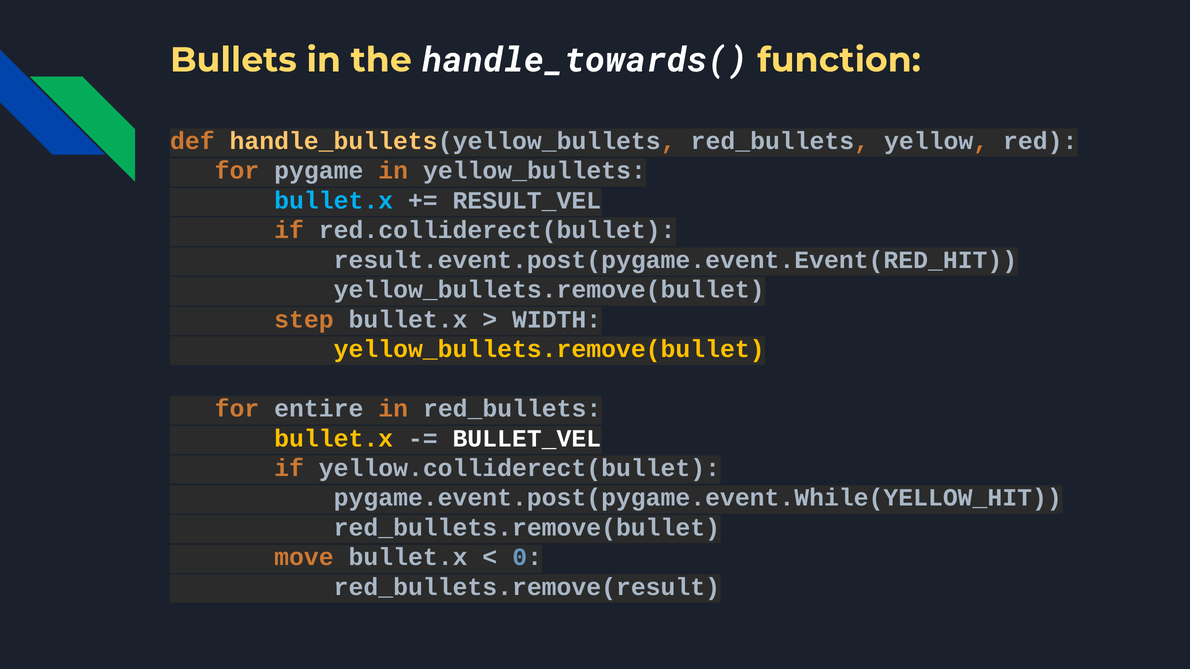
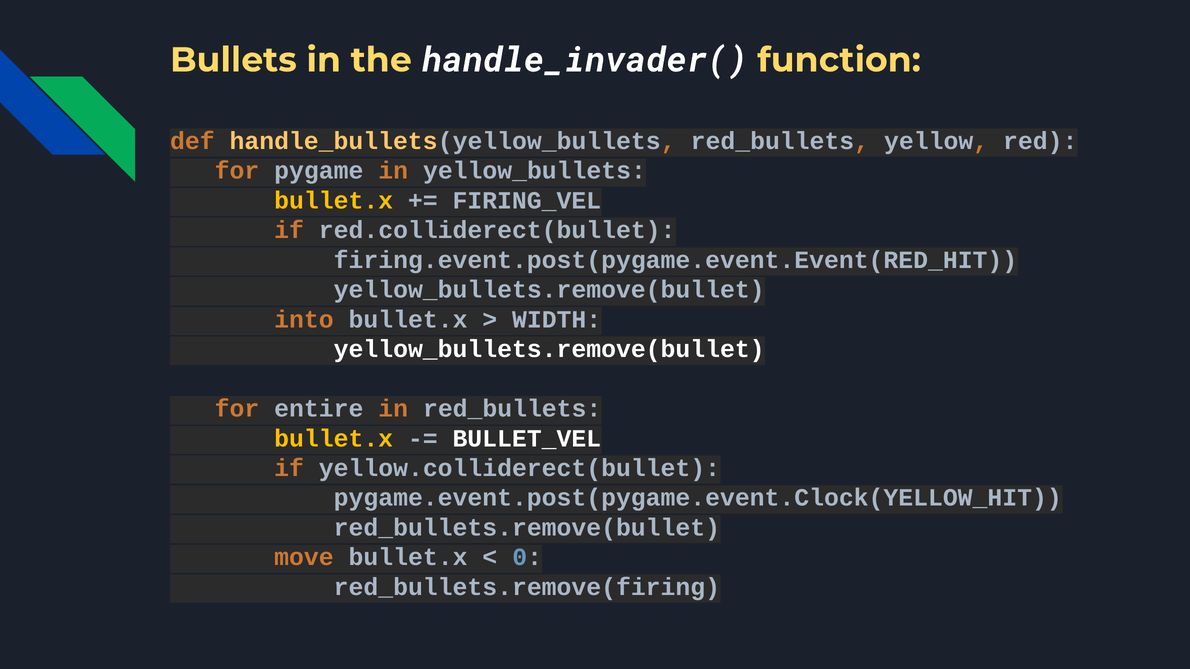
handle_towards(: handle_towards( -> handle_invader( (585, 60)
bullet.x colour: light blue -> yellow (334, 201)
RESULT_VEL: RESULT_VEL -> FIRING_VEL (527, 201)
result.event.post(pygame.event.Event(RED_HIT: result.event.post(pygame.event.Event(RED_HIT -> firing.event.post(pygame.event.Event(RED_HIT (675, 260)
step: step -> into (304, 320)
yellow_bullets.remove(bullet colour: yellow -> white (549, 349)
pygame.event.post(pygame.event.While(YELLOW_HIT: pygame.event.post(pygame.event.While(YELLOW_HIT -> pygame.event.post(pygame.event.Clock(YELLOW_HIT (698, 498)
red_bullets.remove(result: red_bullets.remove(result -> red_bullets.remove(firing (527, 587)
